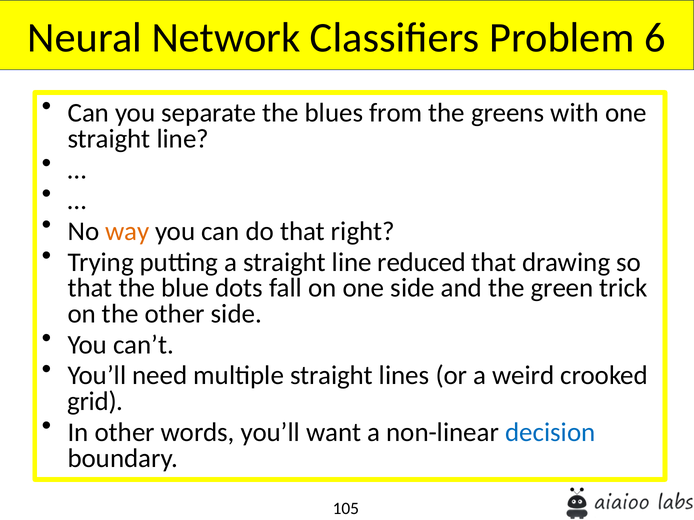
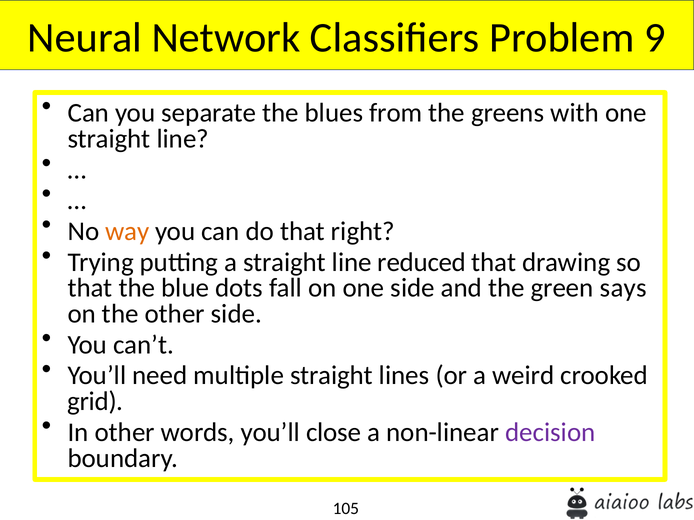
6: 6 -> 9 (655, 38)
trick: trick -> says (623, 288)
want: want -> close (334, 433)
decision colour: blue -> purple (550, 433)
